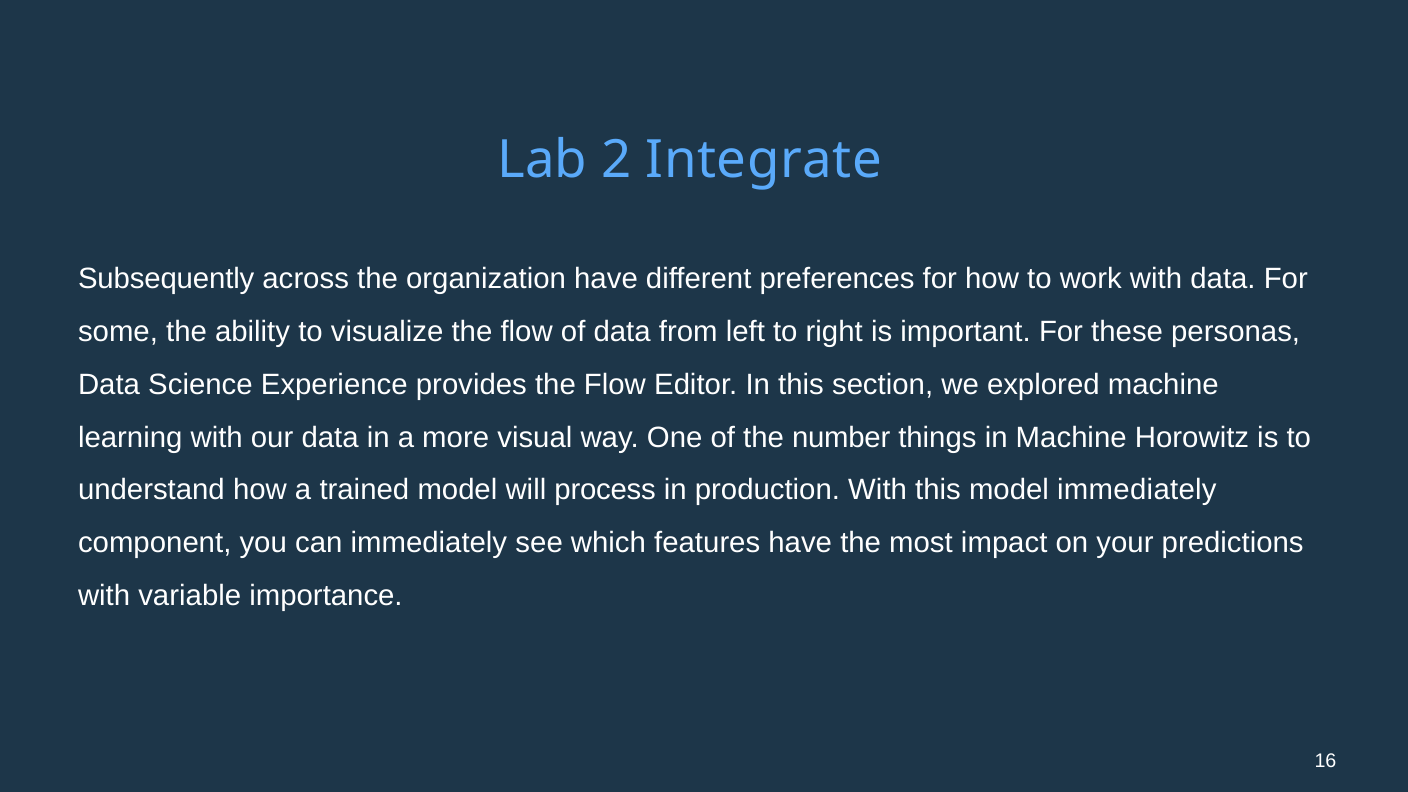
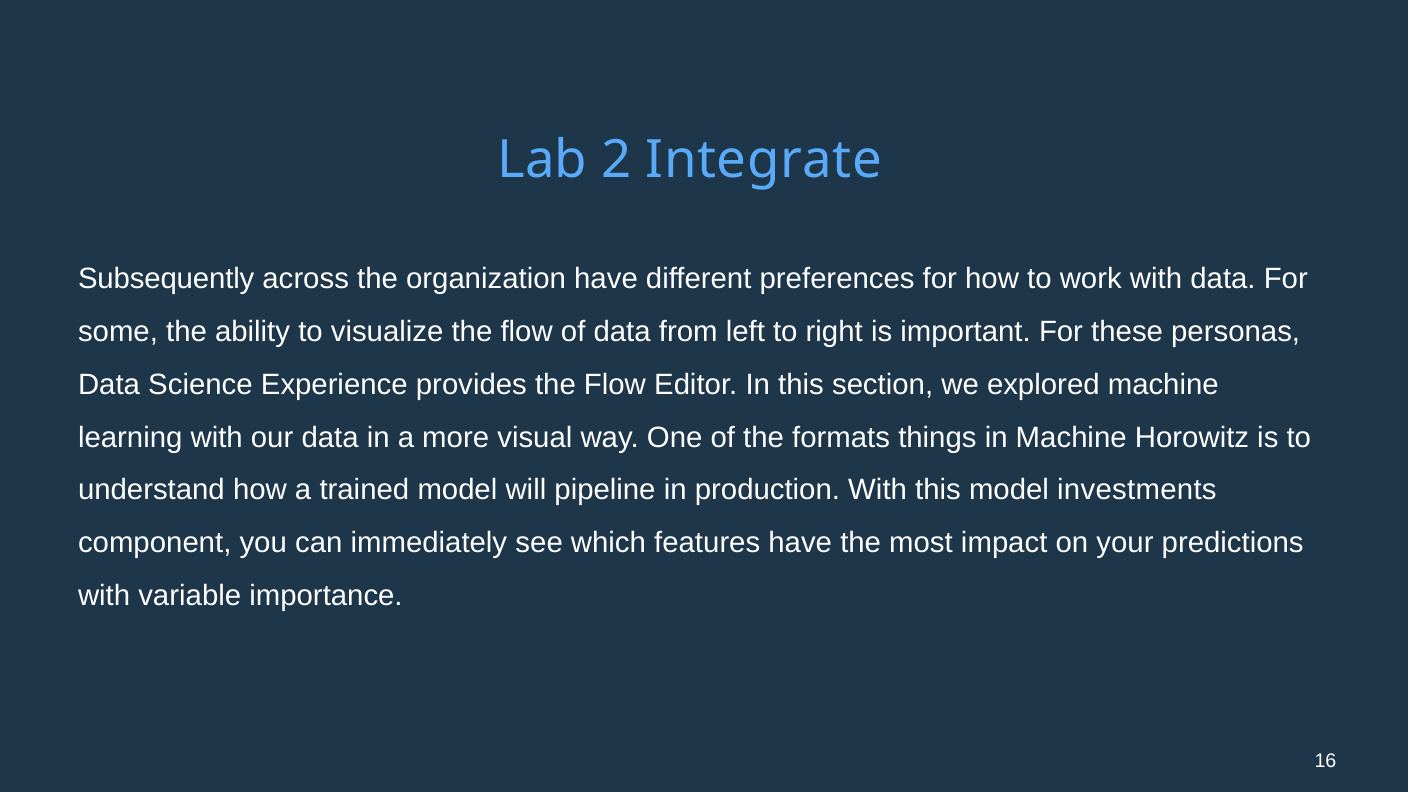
number: number -> formats (841, 437)
process: process -> pipeline (605, 490)
model immediately: immediately -> investments (1137, 490)
